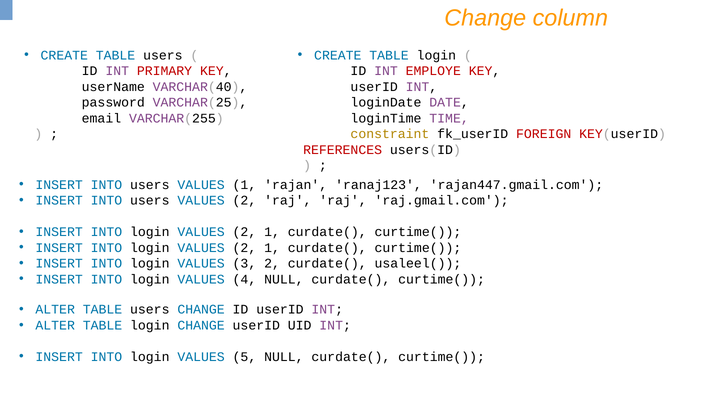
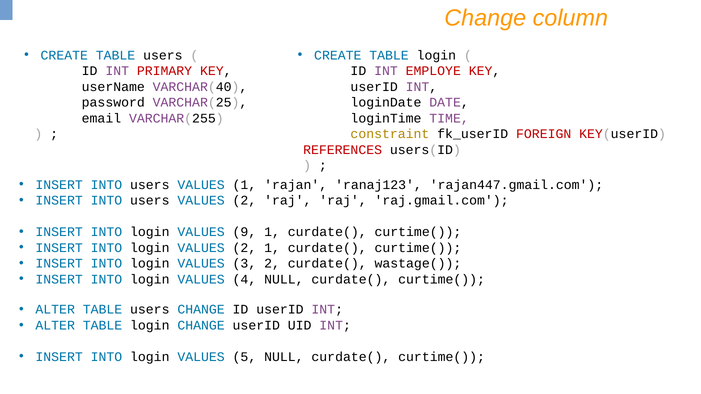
2: 2 -> 9 (244, 232)
usaleel(: usaleel( -> wastage( (418, 264)
